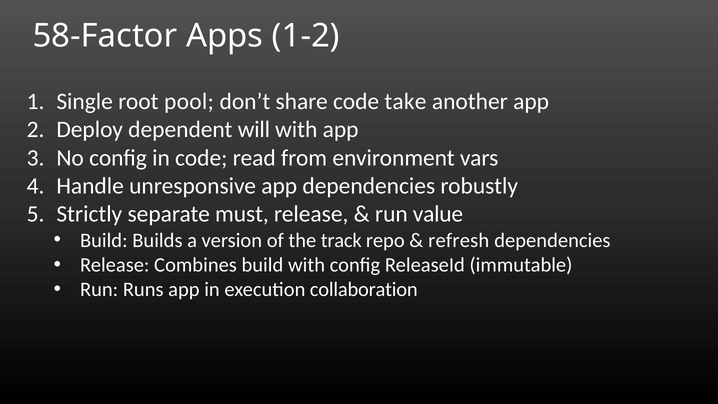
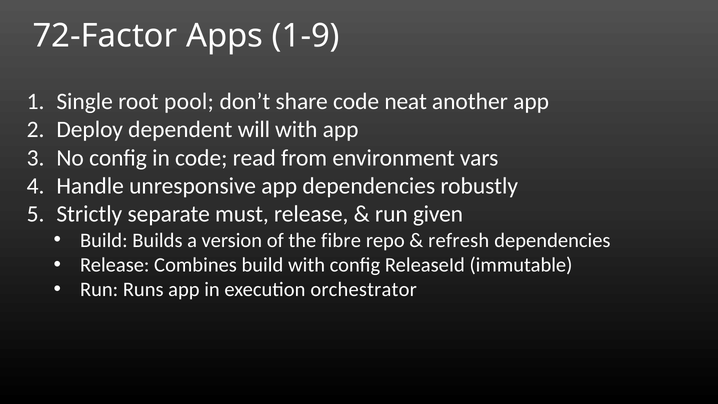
58-Factor: 58-Factor -> 72-Factor (105, 36)
1-2: 1-2 -> 1-9 (306, 36)
take: take -> neat (406, 101)
value: value -> given (438, 214)
track: track -> fibre (341, 240)
collaboration: collaboration -> orchestrator (364, 289)
